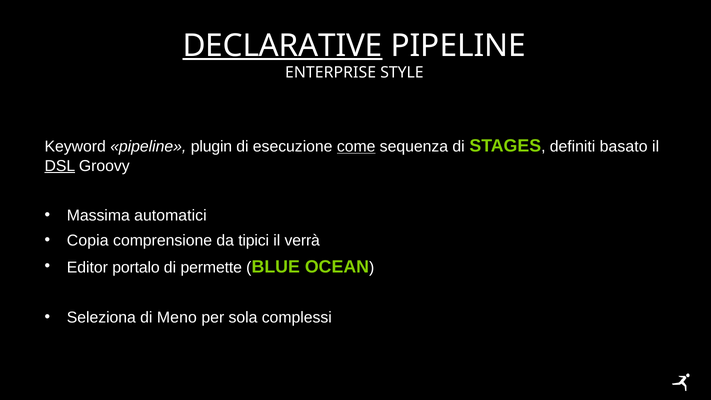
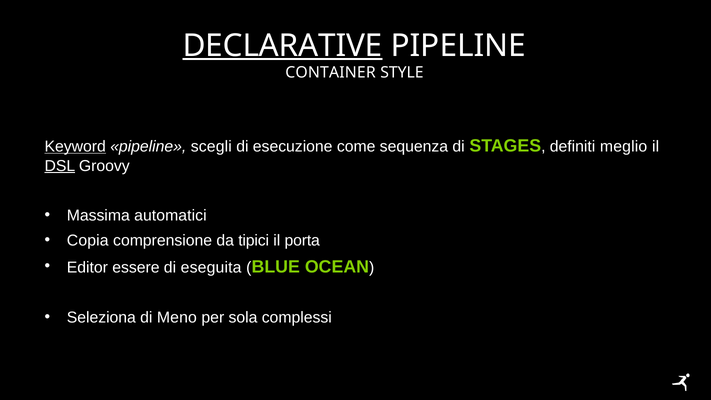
ENTERPRISE: ENTERPRISE -> CONTAINER (331, 72)
Keyword underline: none -> present (75, 146)
plugin: plugin -> scegli (211, 146)
come underline: present -> none (356, 146)
basato: basato -> meglio (624, 146)
verrà: verrà -> porta (302, 240)
portalo: portalo -> essere (136, 267)
permette: permette -> eseguita (211, 267)
